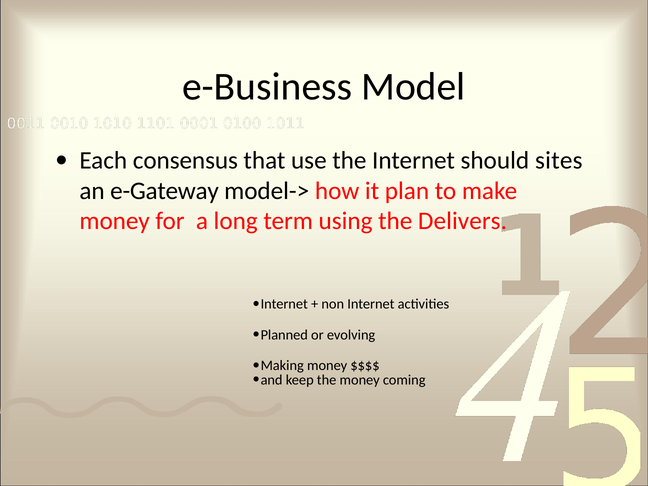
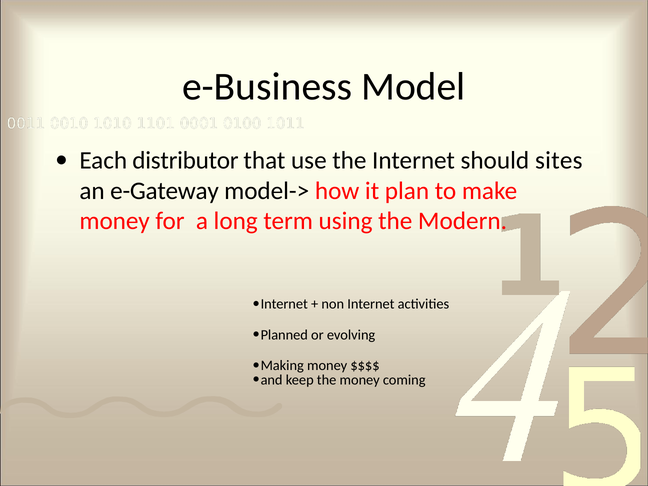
consensus: consensus -> distributor (185, 161)
Delivers: Delivers -> Modern (463, 221)
